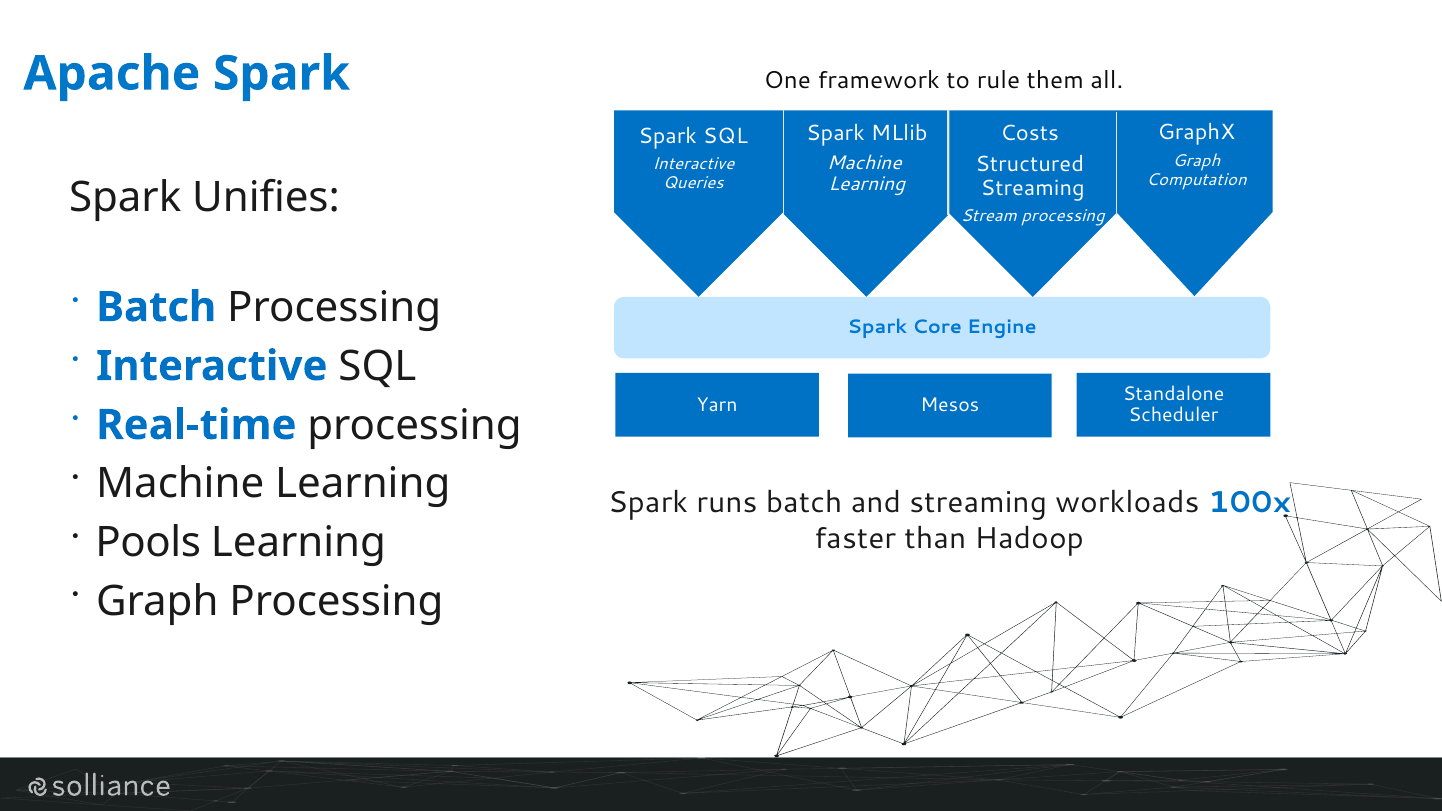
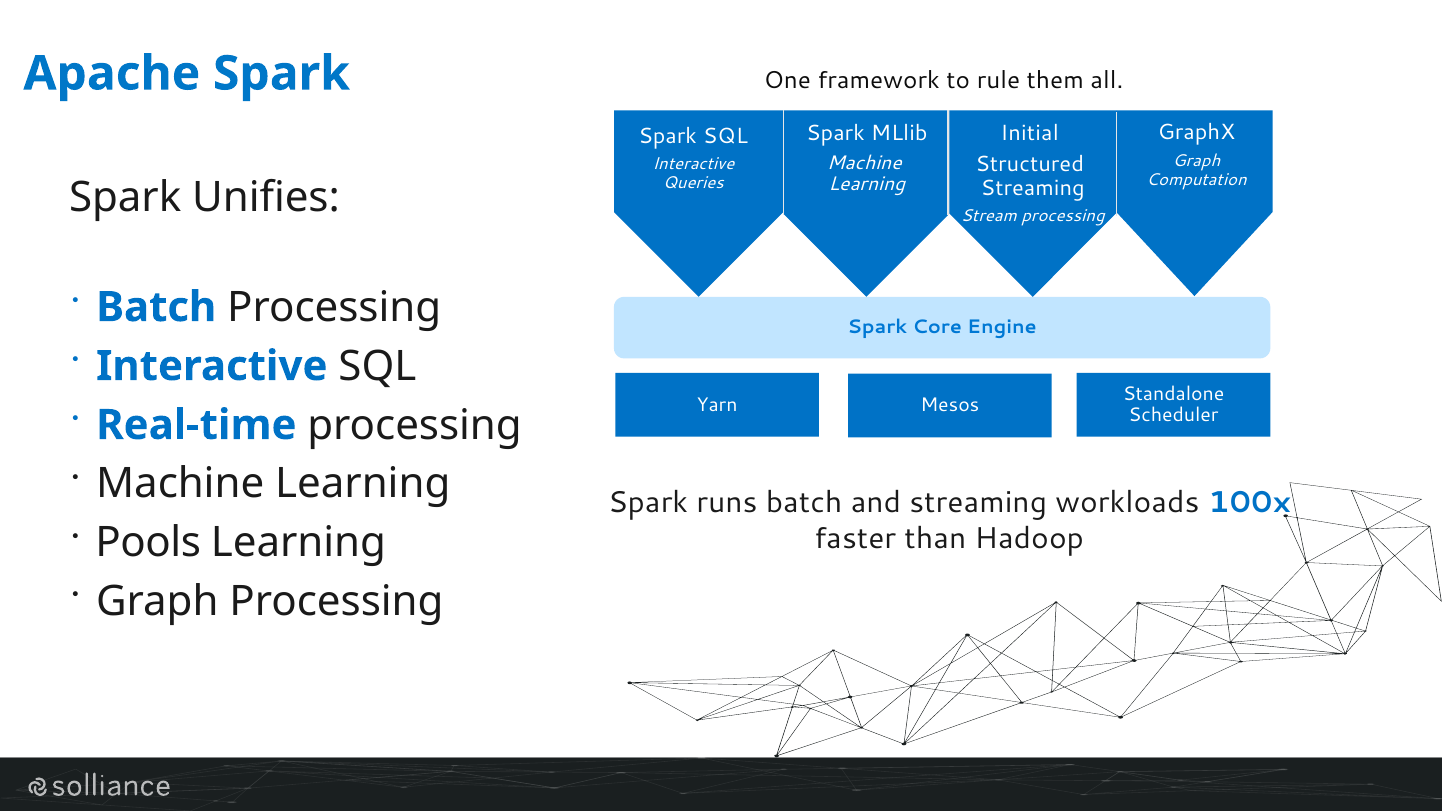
Costs: Costs -> Initial (1030, 133)
